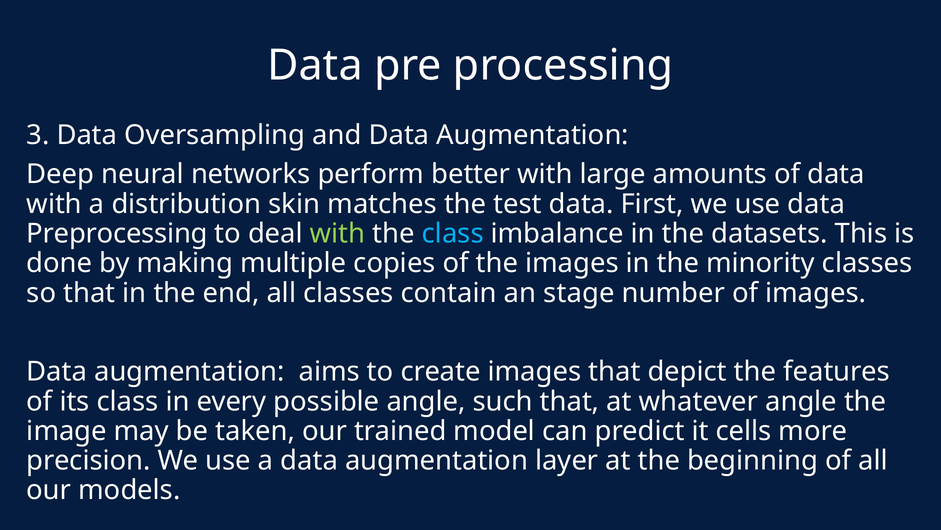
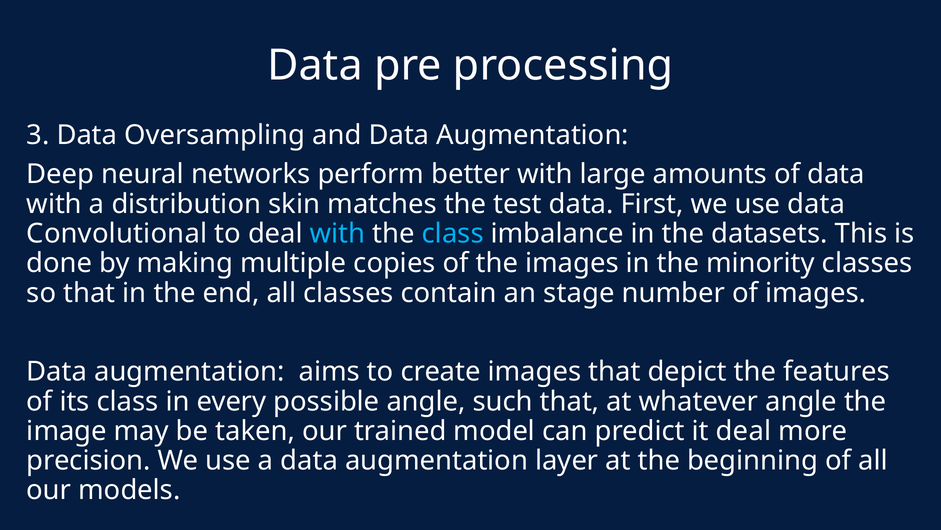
Preprocessing: Preprocessing -> Convolutional (117, 233)
with colour: light green -> light blue (338, 233)
it cells: cells -> deal (744, 431)
